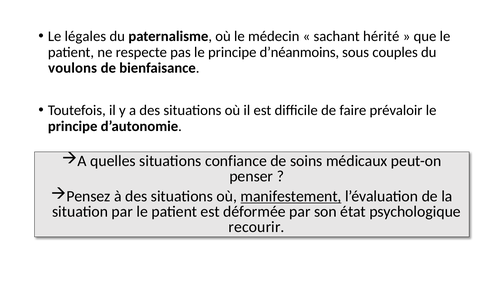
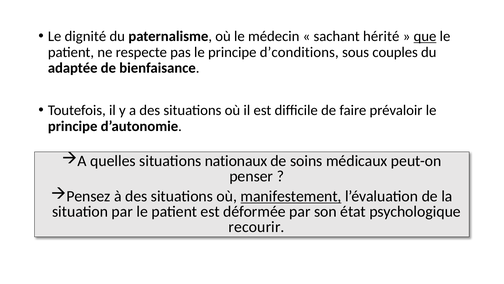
légales: légales -> dignité (85, 36)
que underline: none -> present (425, 36)
d’néanmoins: d’néanmoins -> d’conditions (299, 52)
voulons: voulons -> adaptée (73, 68)
confiance: confiance -> nationaux (236, 161)
